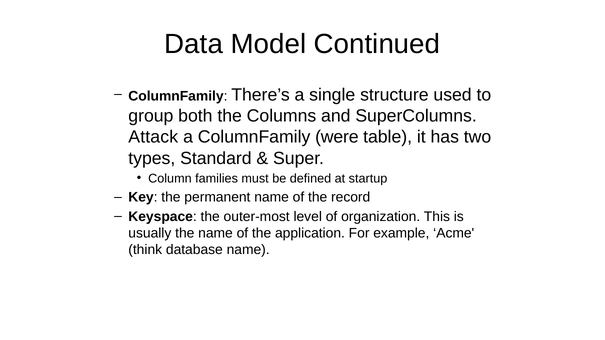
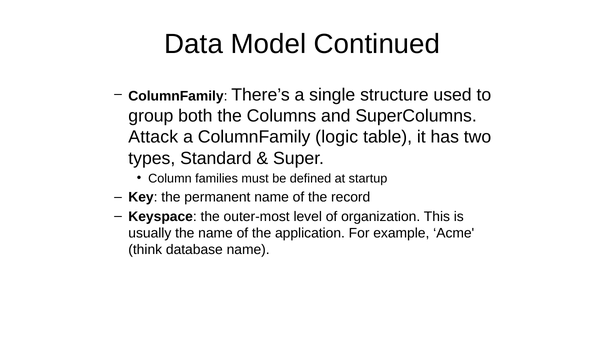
were: were -> logic (337, 137)
